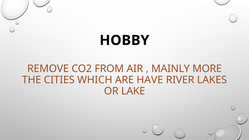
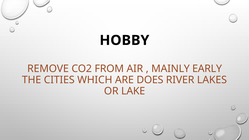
MORE: MORE -> EARLY (207, 69)
HAVE: HAVE -> DOES (150, 80)
